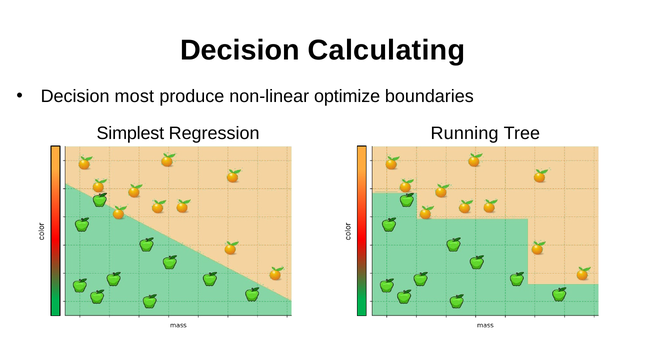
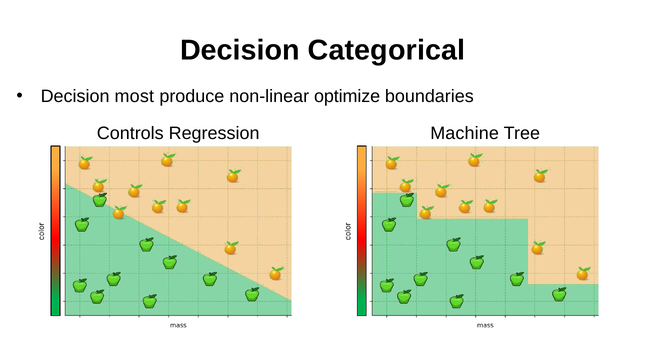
Calculating: Calculating -> Categorical (387, 50)
Simplest: Simplest -> Controls (130, 133)
Running: Running -> Machine (465, 133)
